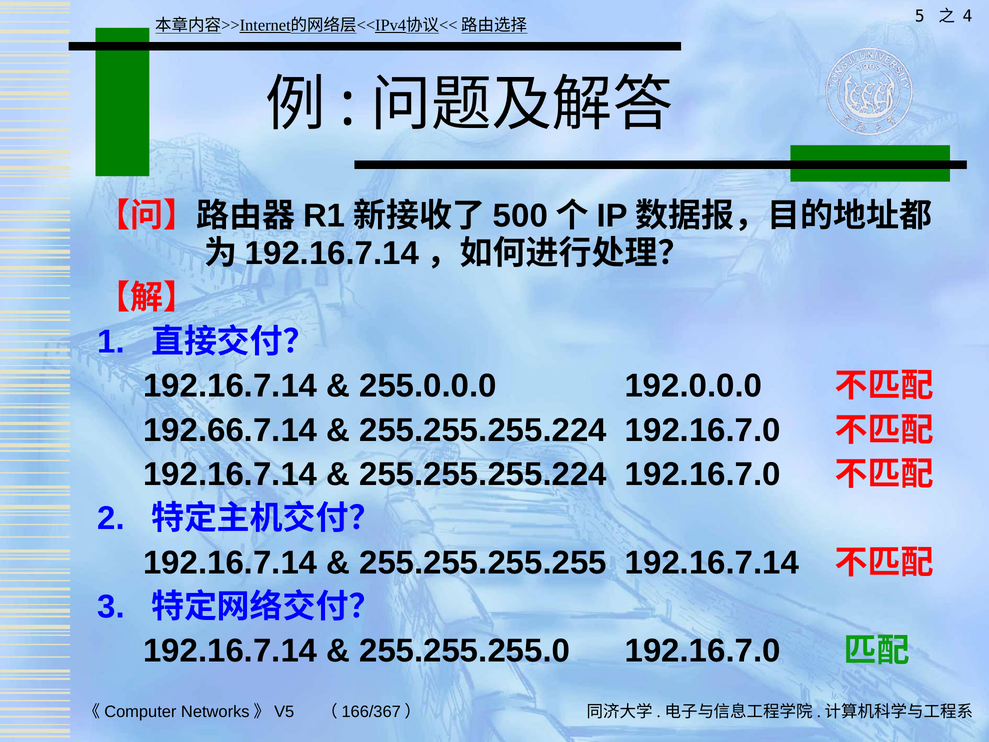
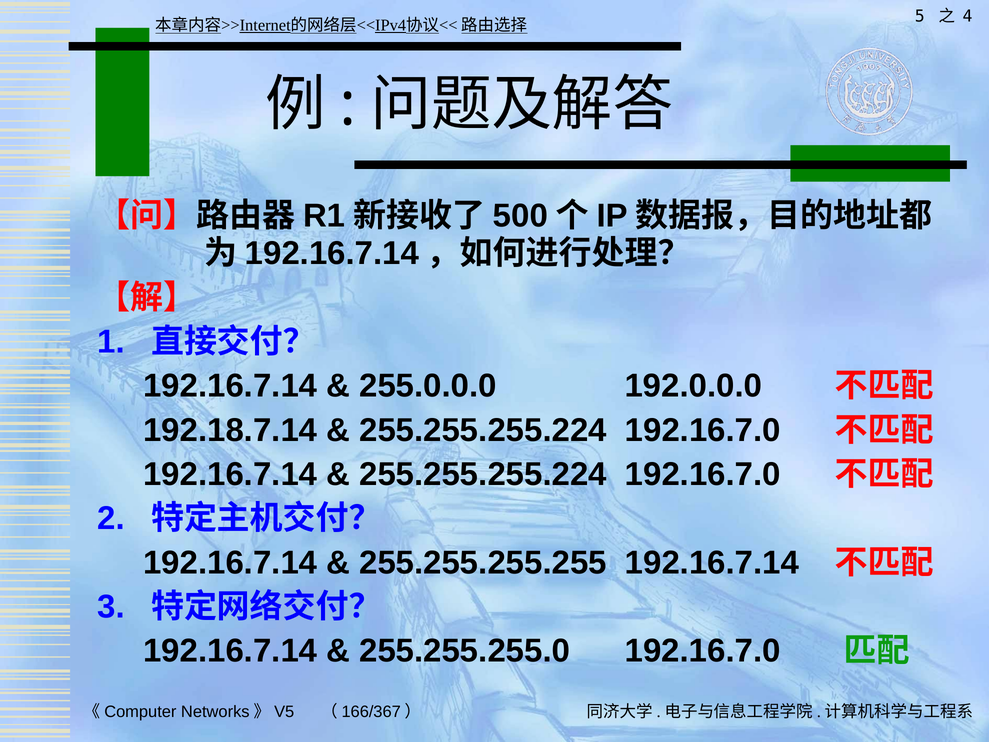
192.66.7.14: 192.66.7.14 -> 192.18.7.14 (230, 430)
